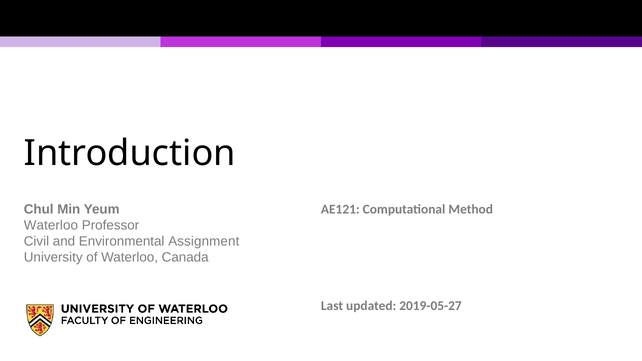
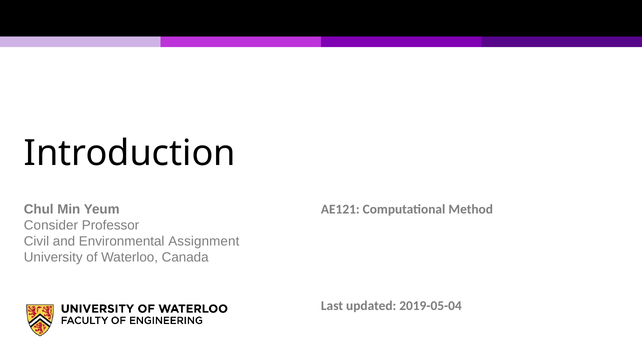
Waterloo: Waterloo -> Consider (51, 225)
2019-05-27: 2019-05-27 -> 2019-05-04 (430, 306)
